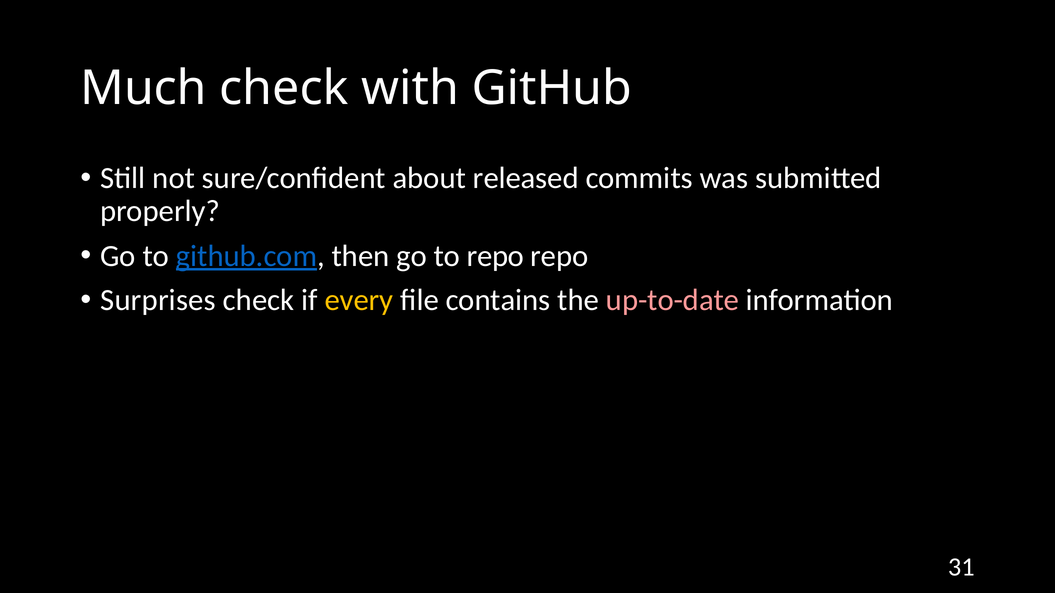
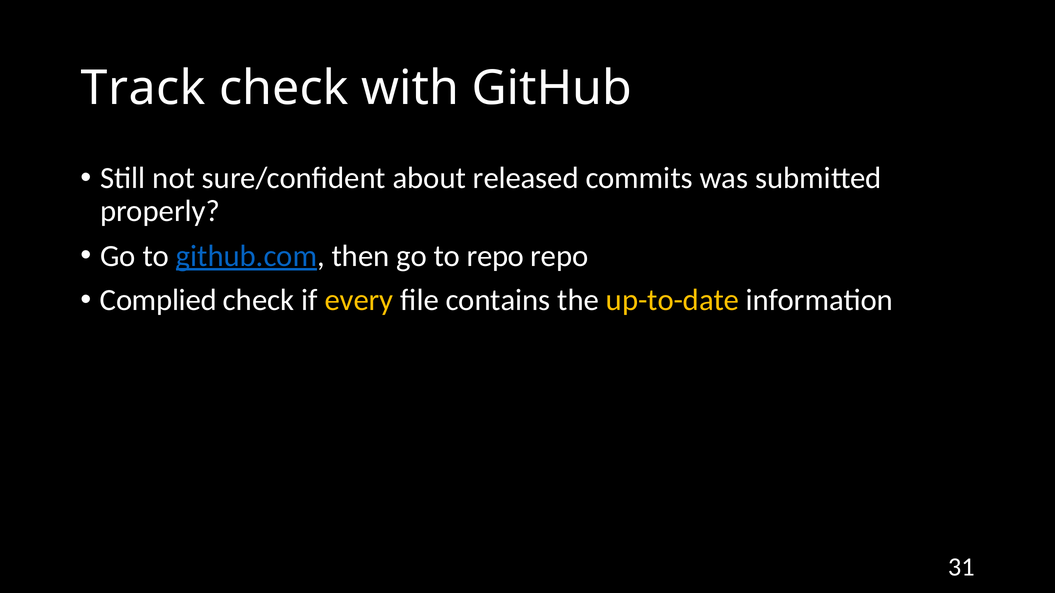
Much: Much -> Track (143, 89)
Surprises: Surprises -> Complied (158, 300)
up-to-date colour: pink -> yellow (673, 300)
